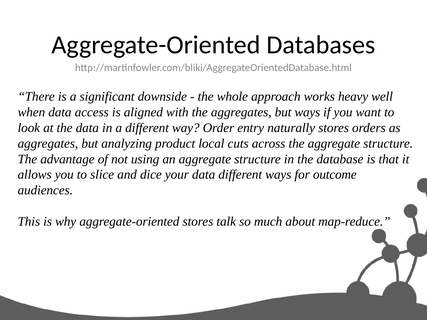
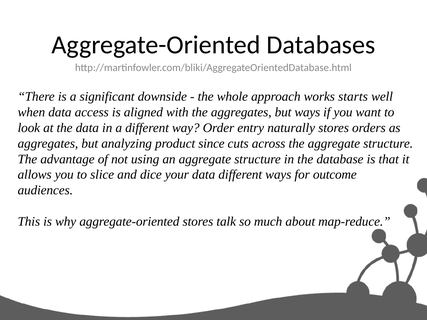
heavy: heavy -> starts (353, 97)
local: local -> since (211, 144)
